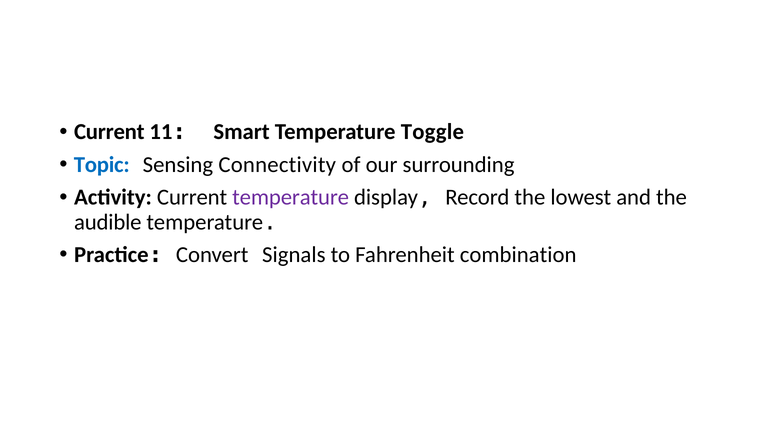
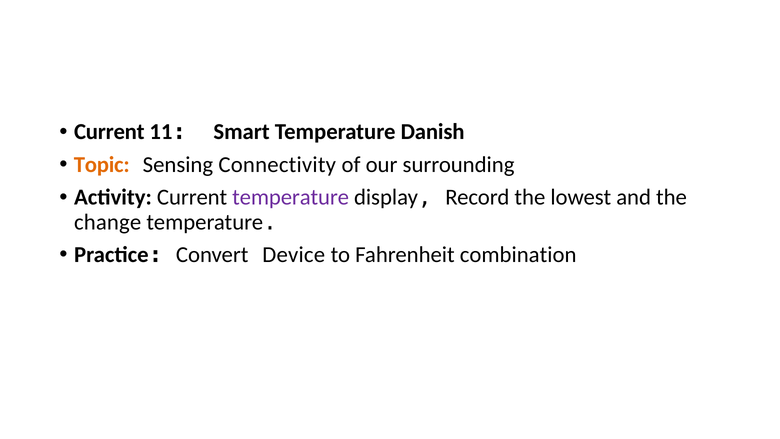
Toggle: Toggle -> Danish (433, 132)
Topic colour: blue -> orange (102, 165)
audible: audible -> change (108, 222)
Signals: Signals -> Device (294, 255)
